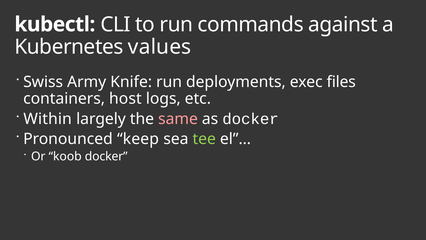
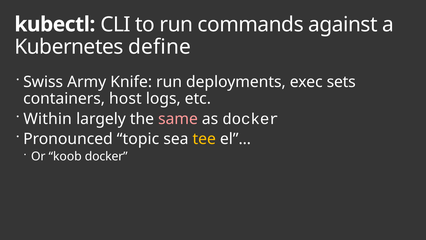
values: values -> define (160, 47)
files: files -> sets (341, 82)
keep: keep -> topic (138, 139)
tee colour: light green -> yellow (204, 139)
